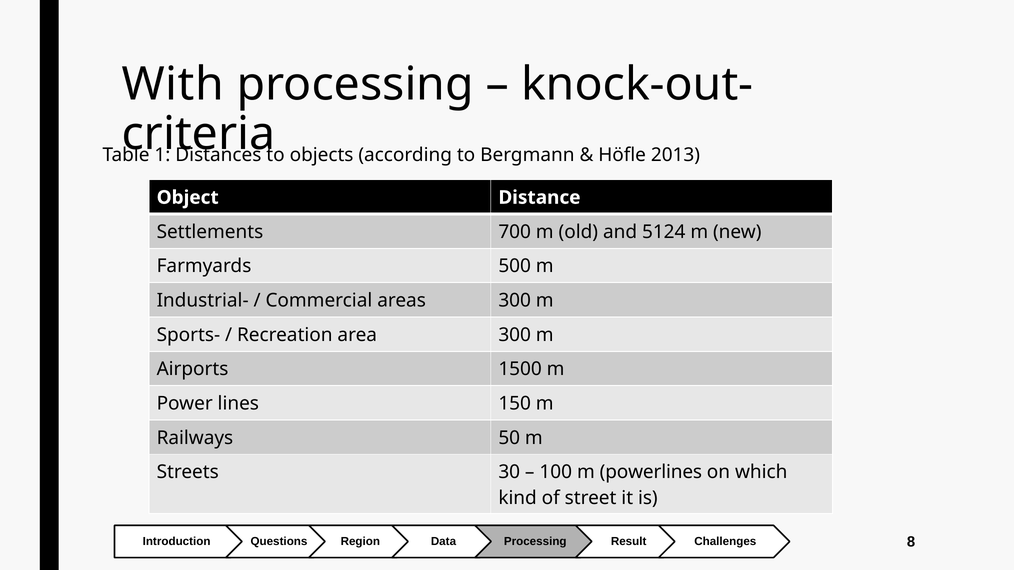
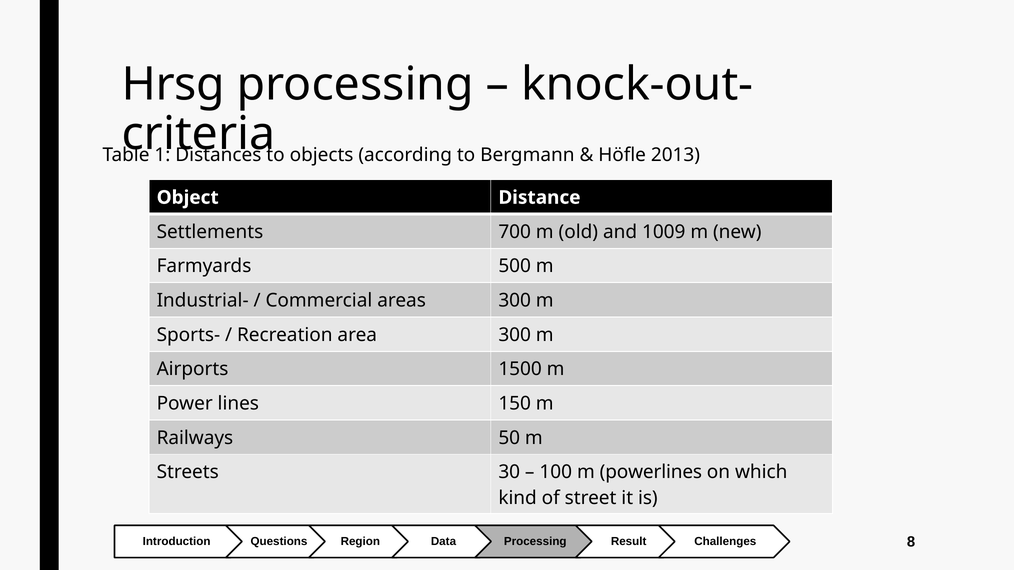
With: With -> Hrsg (173, 84)
5124: 5124 -> 1009 (664, 232)
